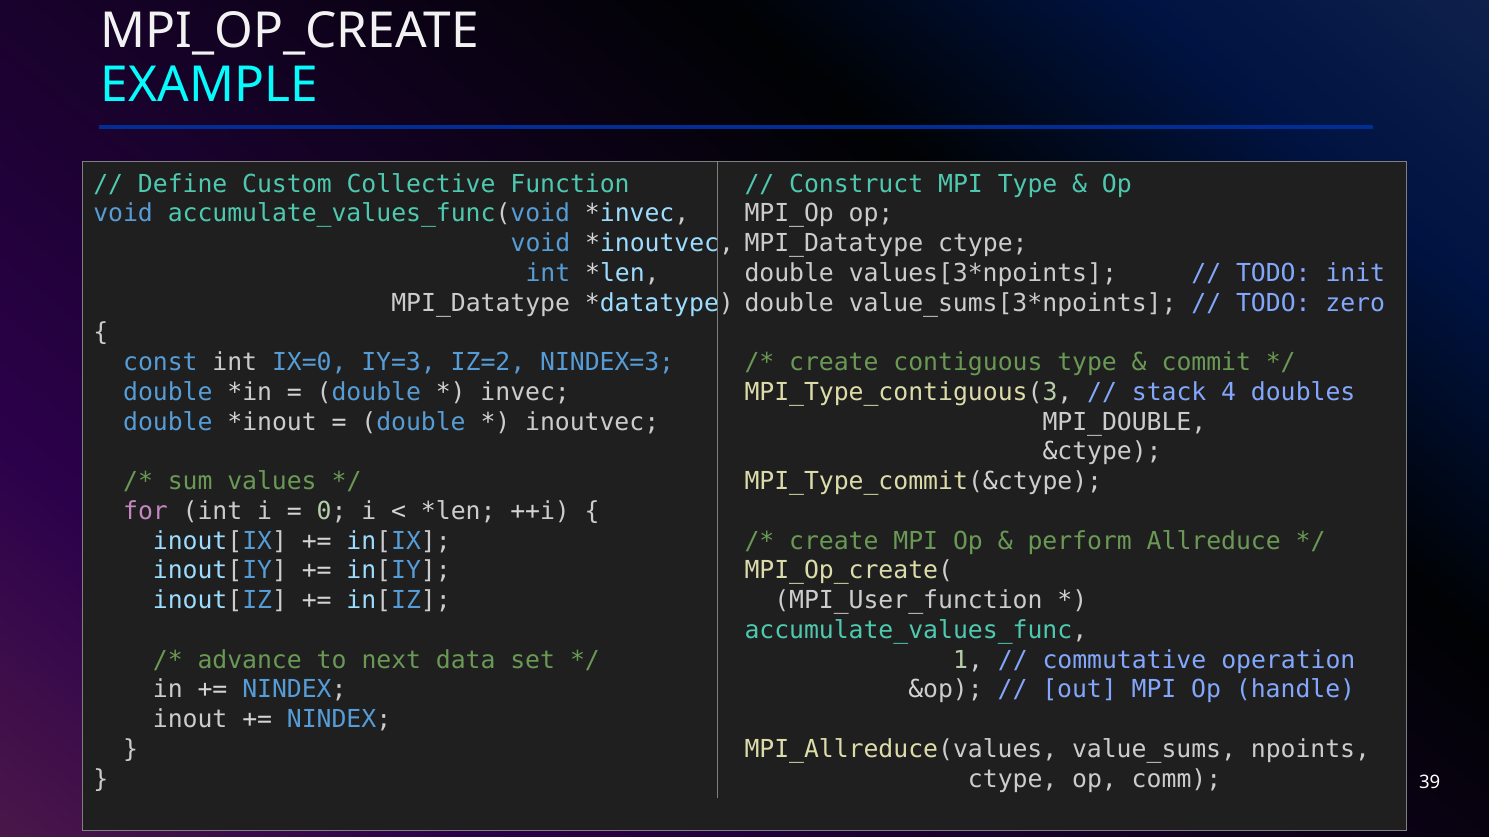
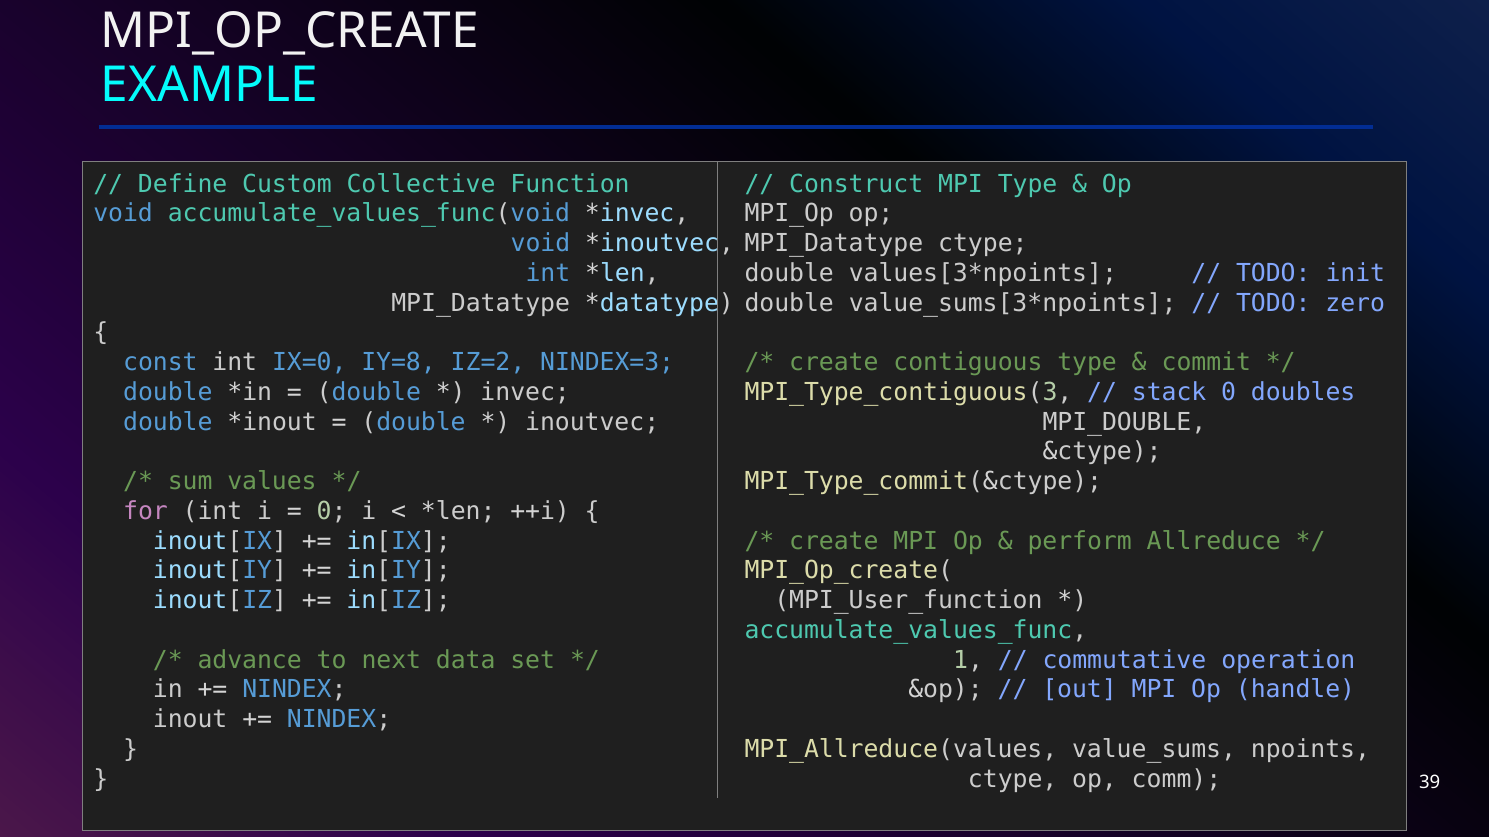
IY=3: IY=3 -> IY=8 (399, 363)
stack 4: 4 -> 0 (1229, 392)
